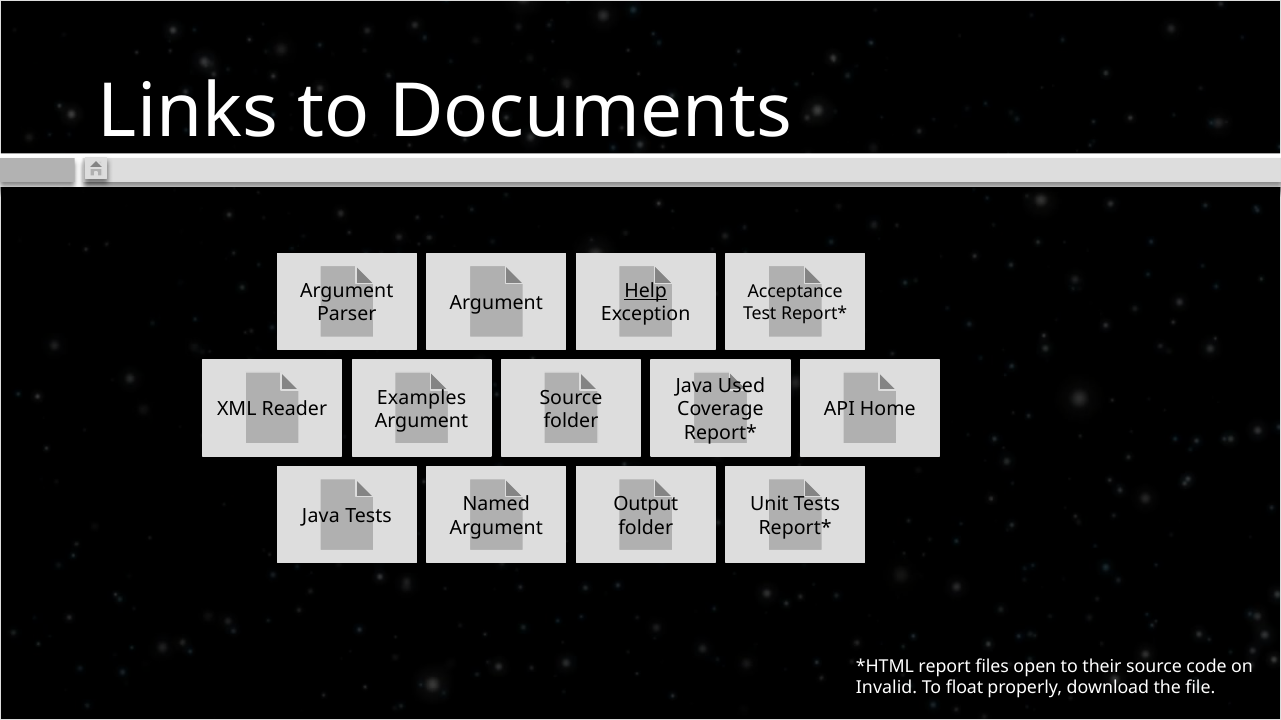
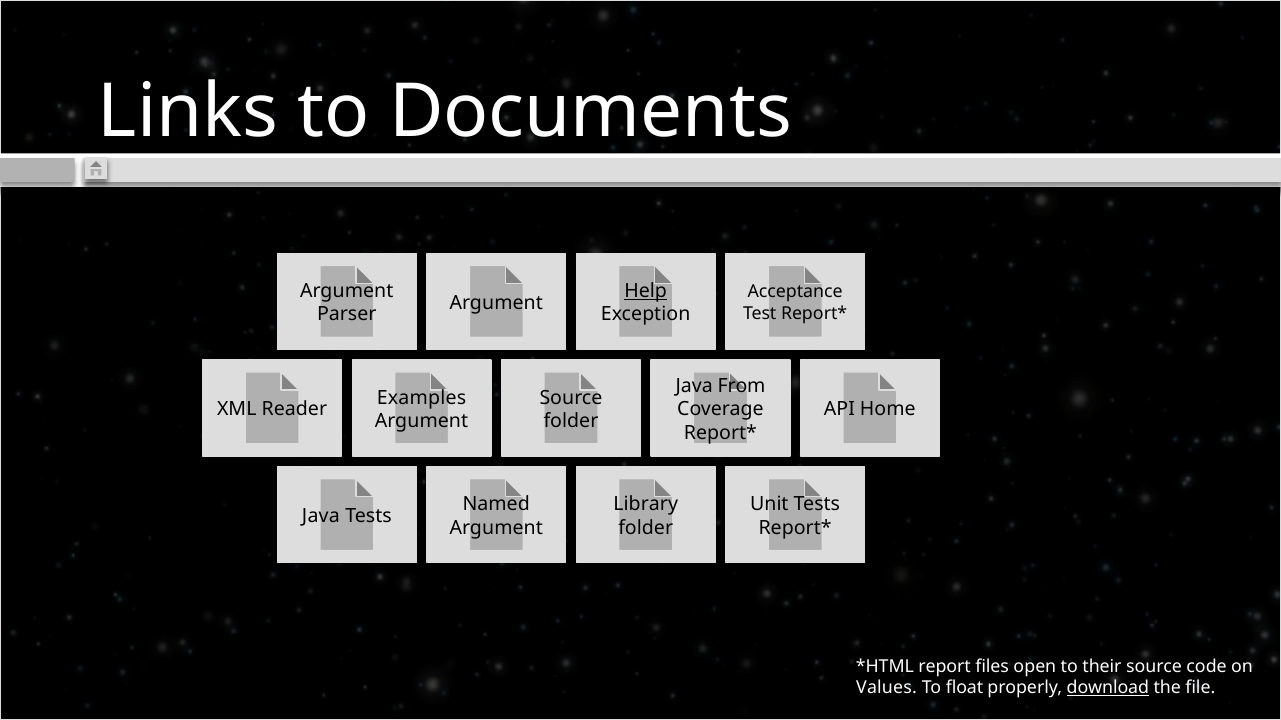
Used: Used -> From (742, 386)
Output: Output -> Library (646, 505)
Invalid: Invalid -> Values (886, 688)
download underline: none -> present (1108, 688)
